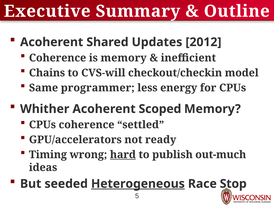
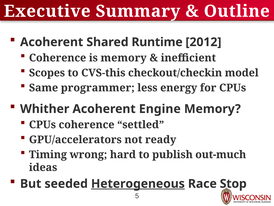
Updates: Updates -> Runtime (157, 42)
Chains: Chains -> Scopes (47, 73)
CVS-will: CVS-will -> CVS-this (103, 73)
Scoped: Scoped -> Engine (160, 109)
hard underline: present -> none (123, 154)
